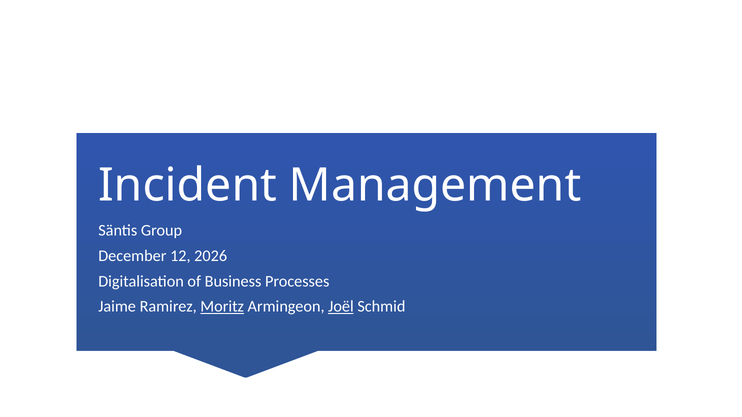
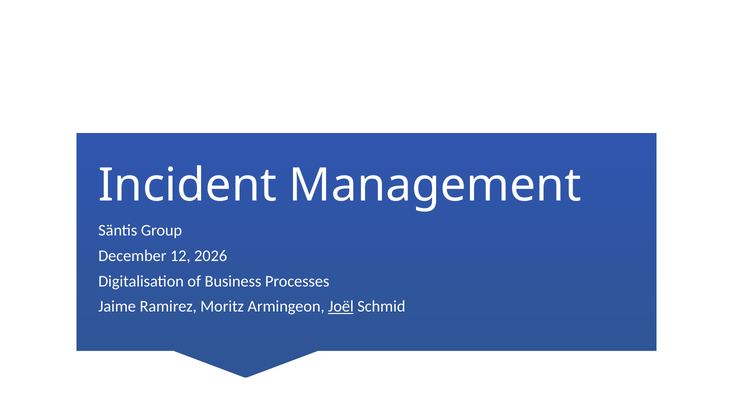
Moritz underline: present -> none (222, 307)
